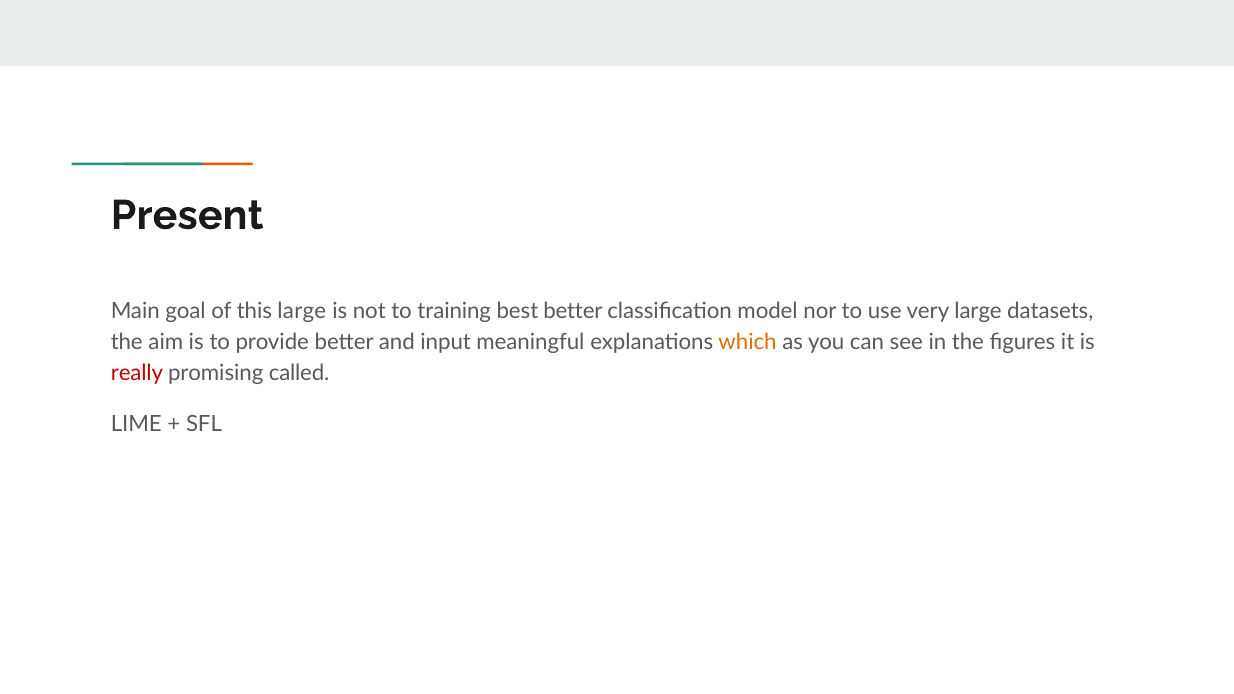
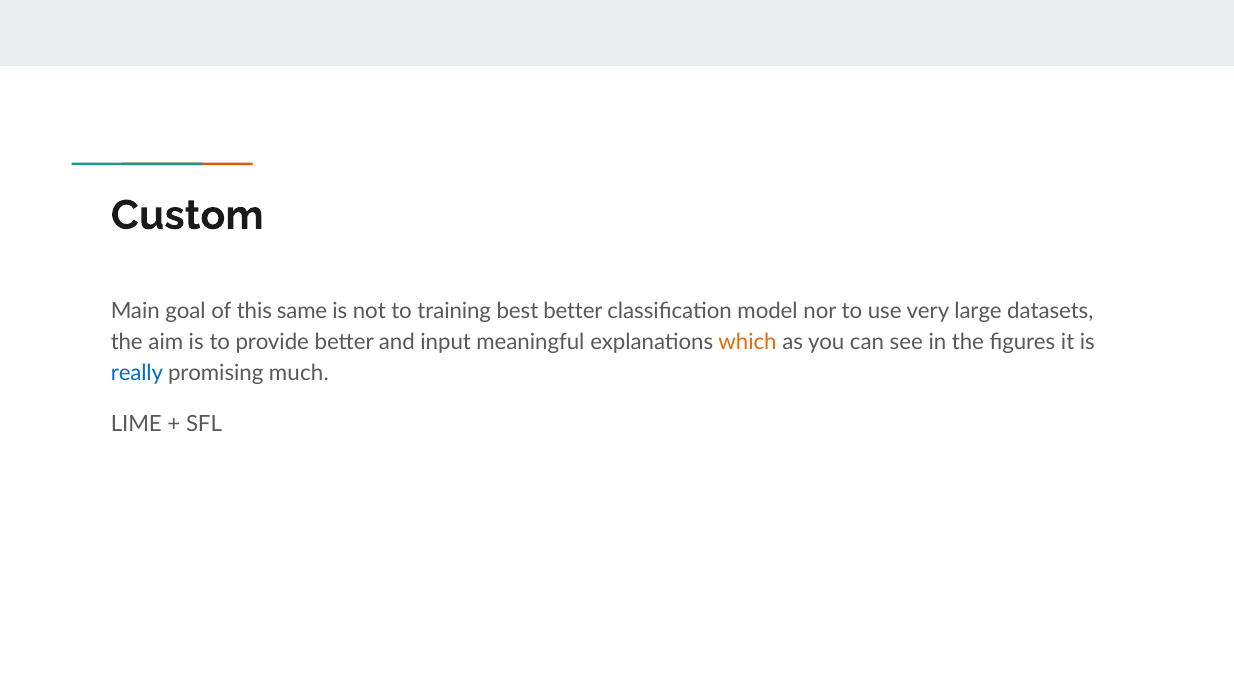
Present: Present -> Custom (187, 215)
this large: large -> same (302, 312)
really colour: red -> blue (137, 373)
called: called -> much (299, 373)
